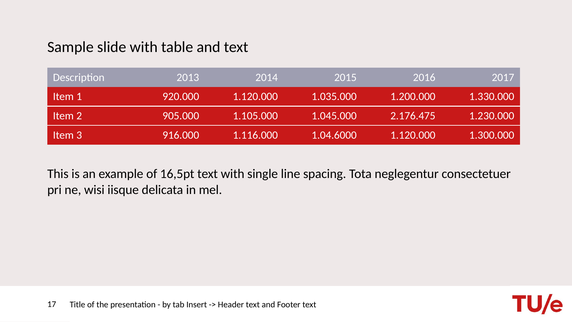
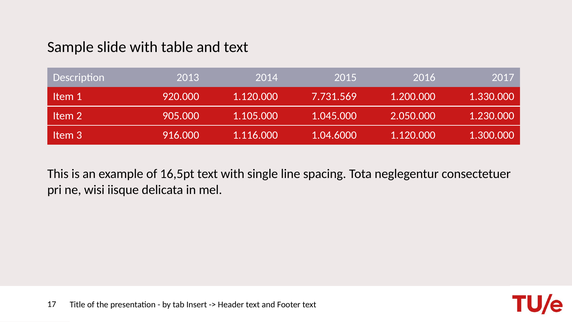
1.035.000: 1.035.000 -> 7.731.569 (334, 97)
2.176.475: 2.176.475 -> 2.050.000 (413, 116)
